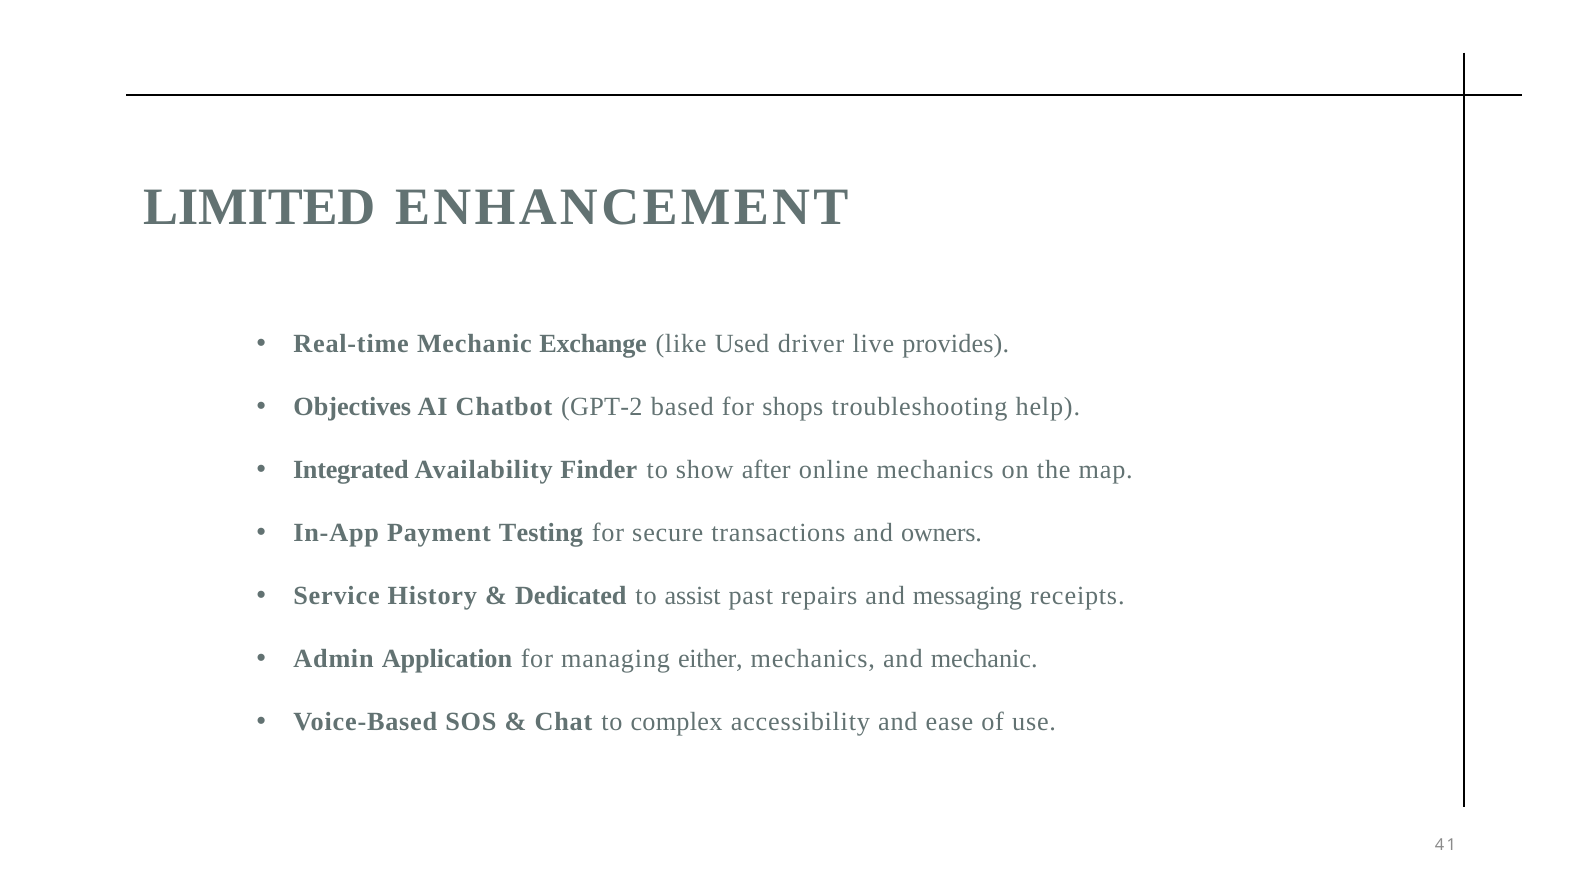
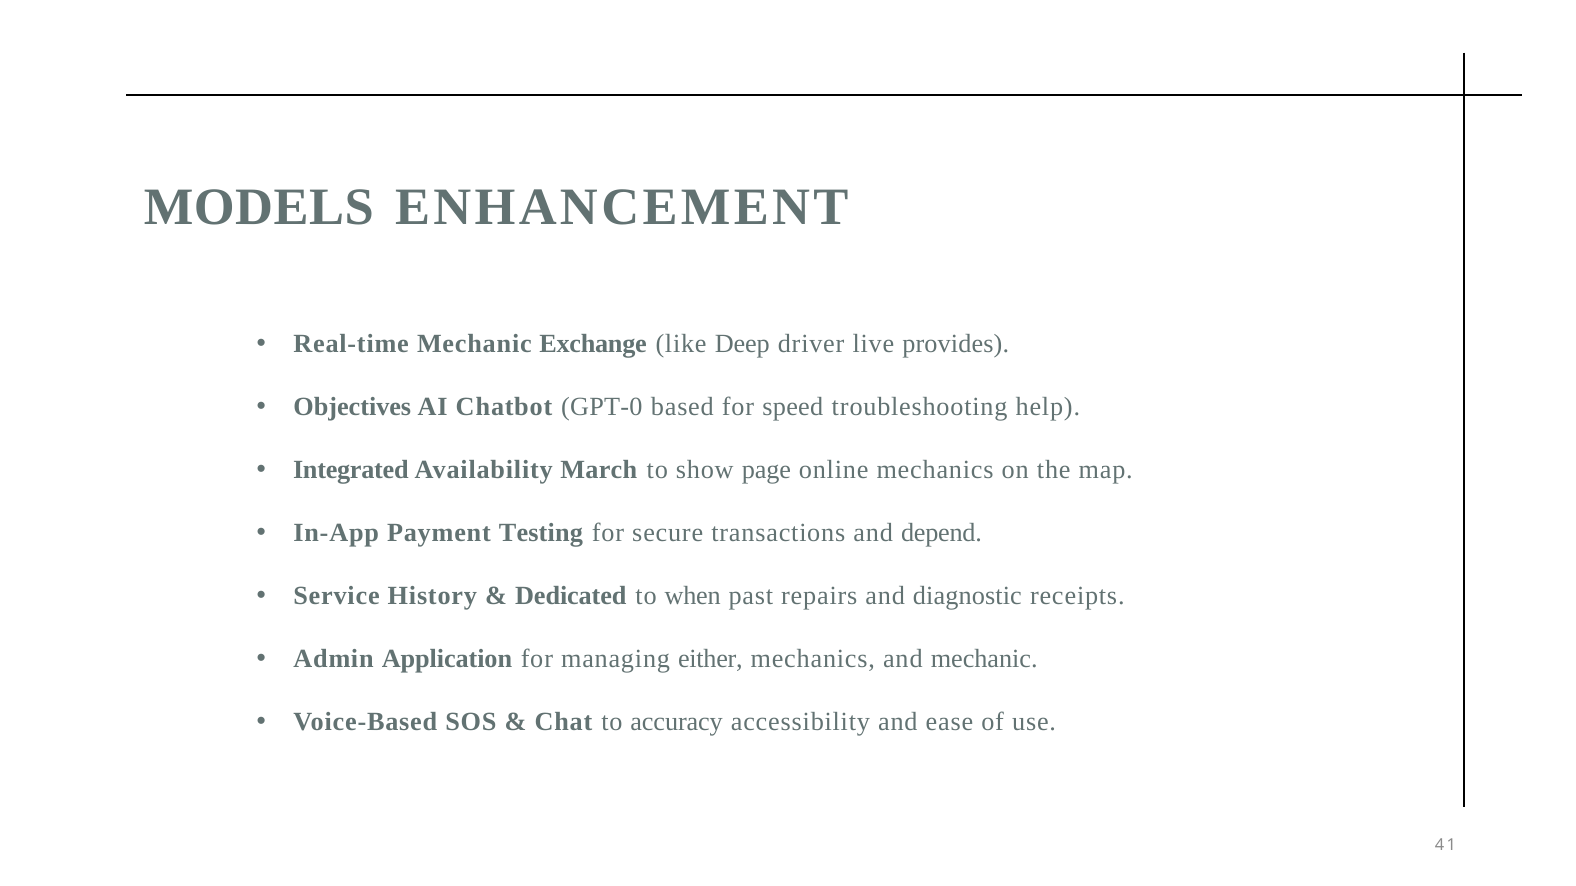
LIMITED: LIMITED -> MODELS (259, 207)
Used: Used -> Deep (742, 344)
GPT-2: GPT-2 -> GPT-0 (602, 407)
shops: shops -> speed (793, 407)
Finder: Finder -> March (599, 470)
after: after -> page (766, 470)
owners: owners -> depend (941, 533)
assist: assist -> when (693, 596)
messaging: messaging -> diagnostic (967, 596)
complex: complex -> accuracy (677, 722)
